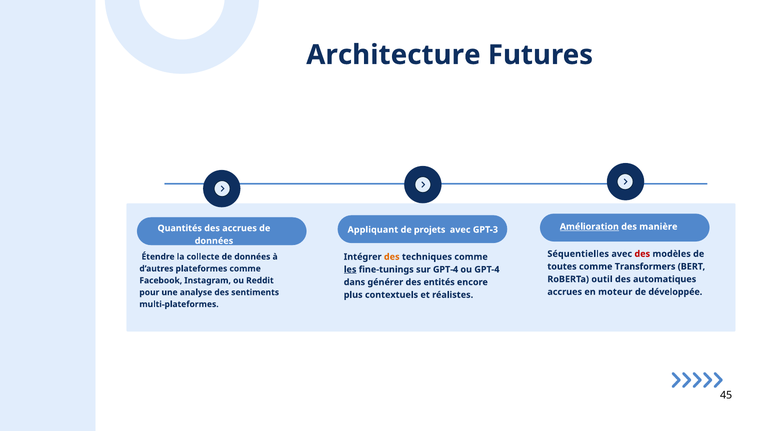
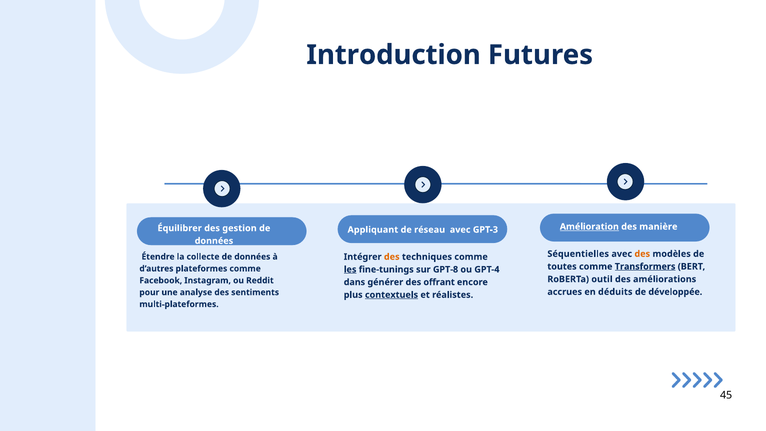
Architecture: Architecture -> Introduction (394, 55)
Quantités: Quantités -> Équilibrer (180, 228)
des accrues: accrues -> gestion (239, 228)
projets: projets -> réseau (430, 230)
des colour: red -> orange (642, 254)
Transformers underline: none -> present (645, 266)
sur GPT-4: GPT-4 -> GPT-8 (446, 269)
automatiques: automatiques -> améliorations (665, 279)
entités: entités -> offrant (439, 282)
moteur: moteur -> déduits (615, 292)
contextuels underline: none -> present (392, 295)
